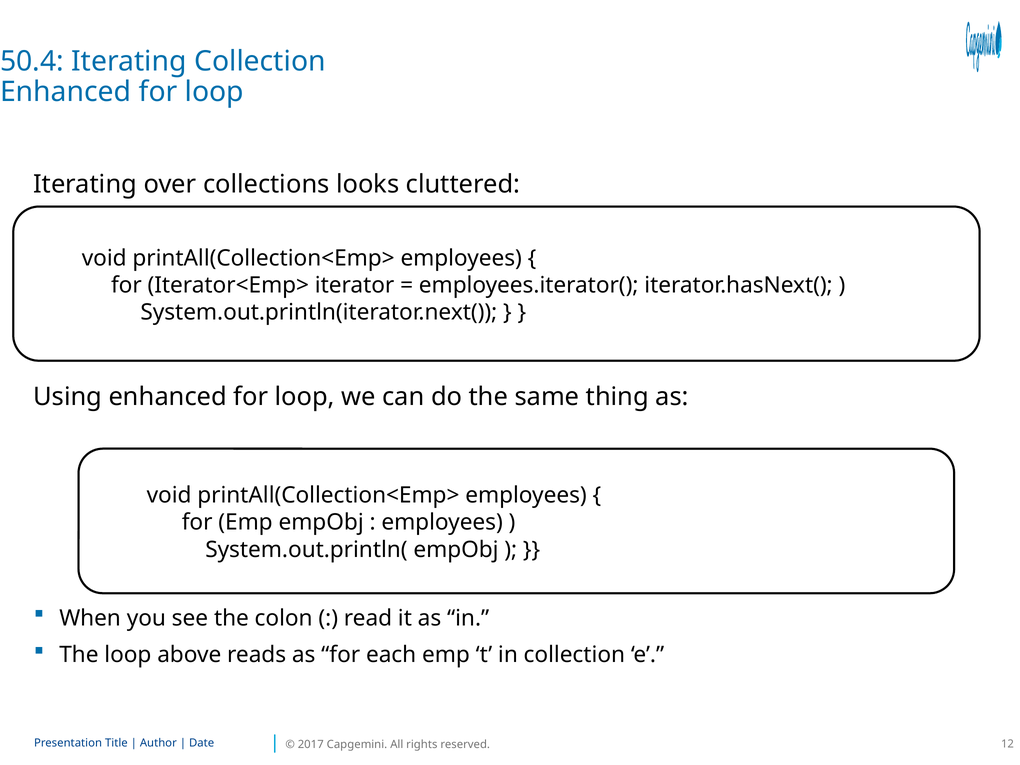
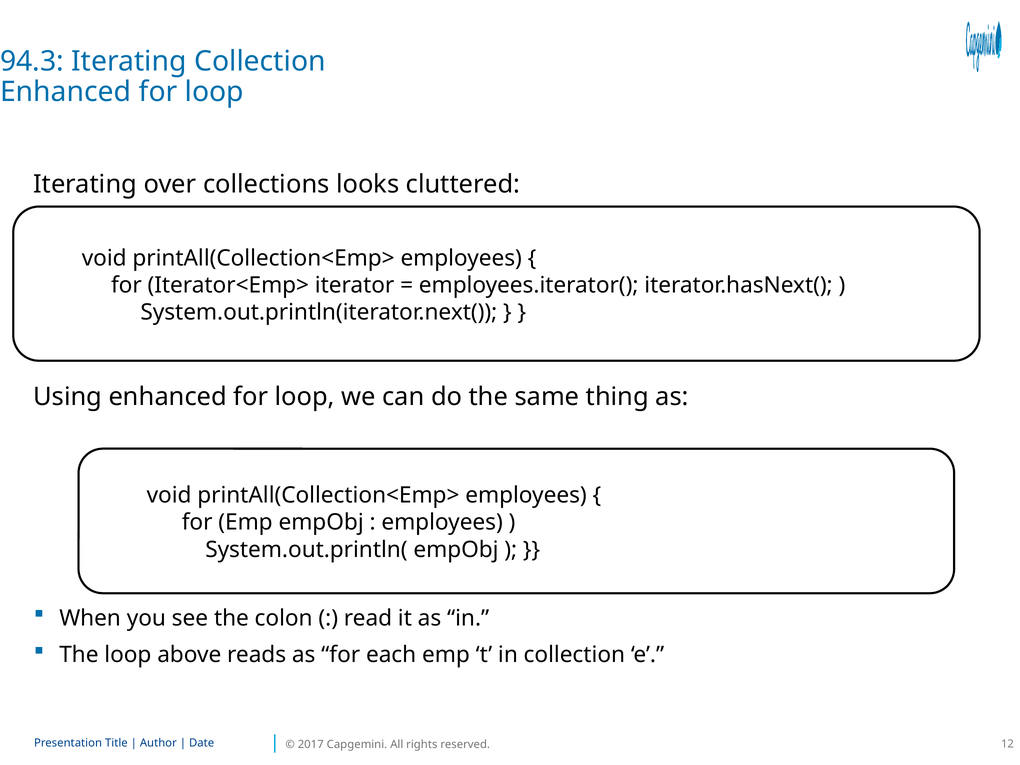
50.4: 50.4 -> 94.3 (32, 61)
